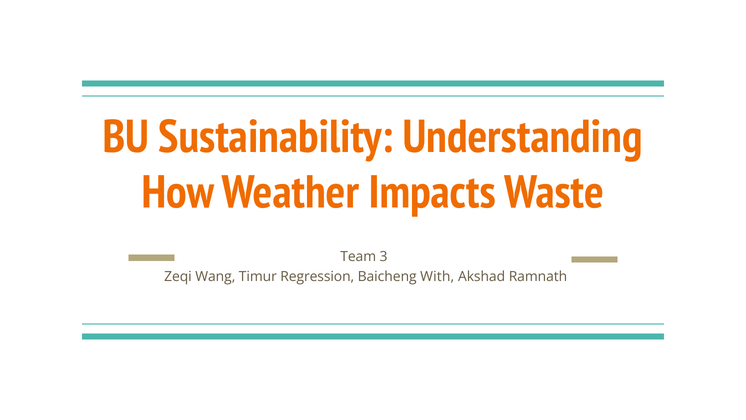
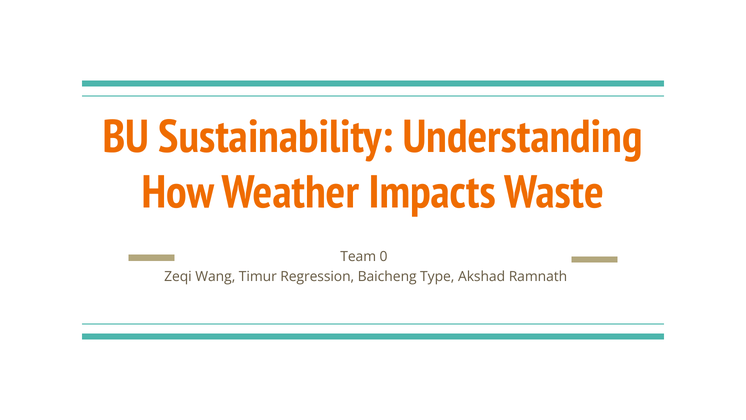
3: 3 -> 0 (384, 256)
With: With -> Type (437, 276)
